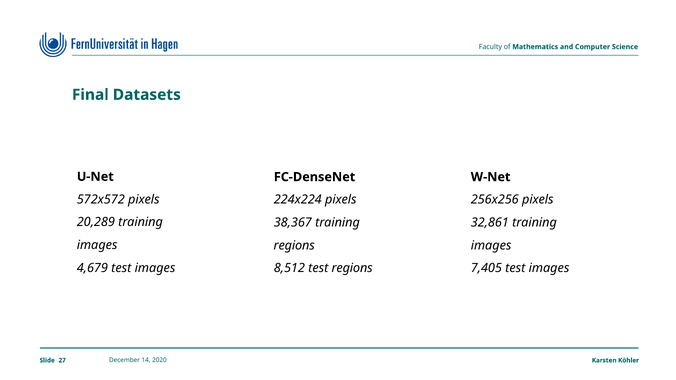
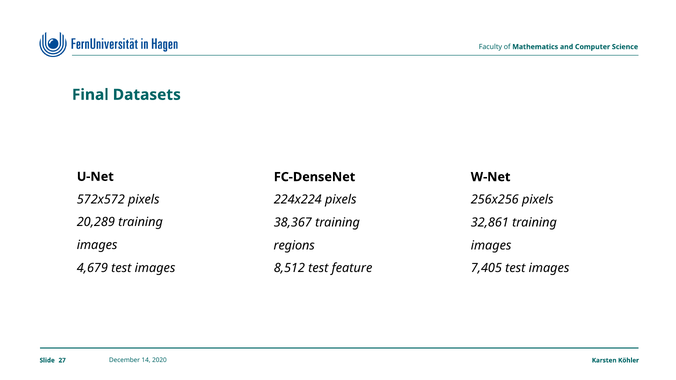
test regions: regions -> feature (352, 268)
